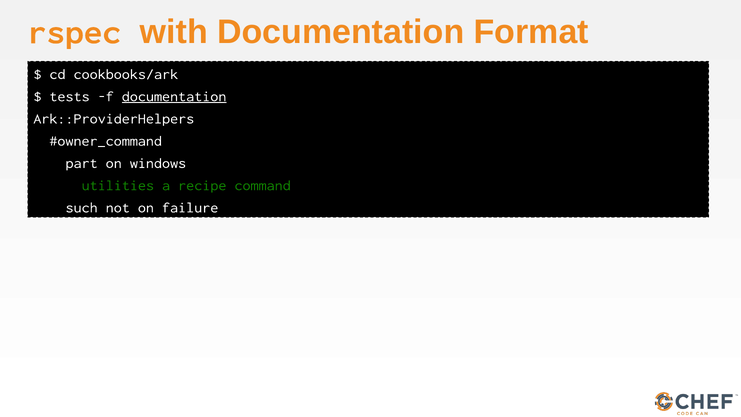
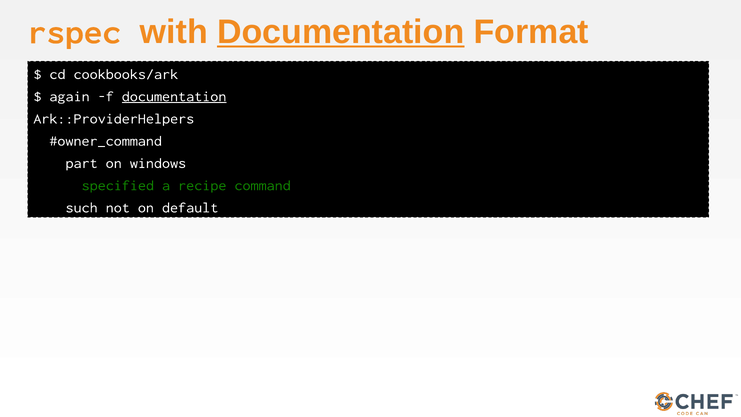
Documentation underline: none -> present (341, 32)
tests: tests -> again (70, 96)
utilities: utilities -> specified (118, 185)
failure: failure -> default (190, 207)
